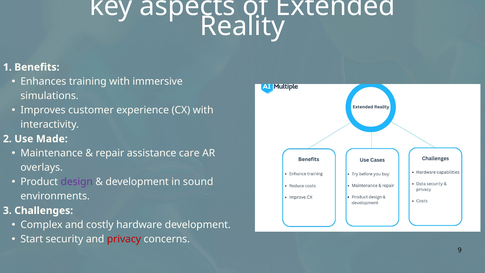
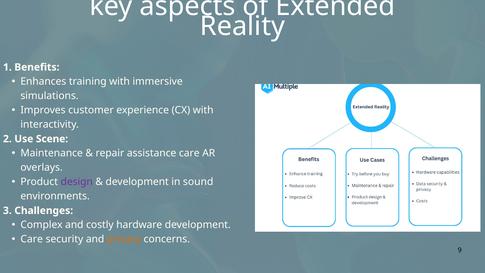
Made: Made -> Scene (52, 139)
Start: Start -> Care (32, 239)
privacy colour: red -> orange (124, 239)
